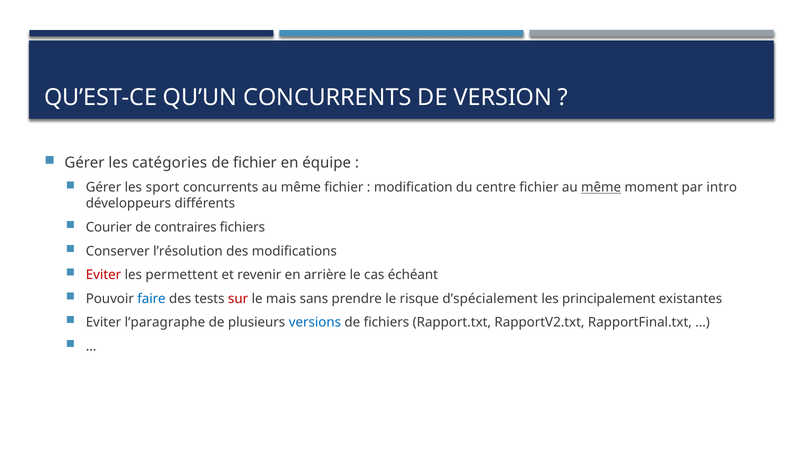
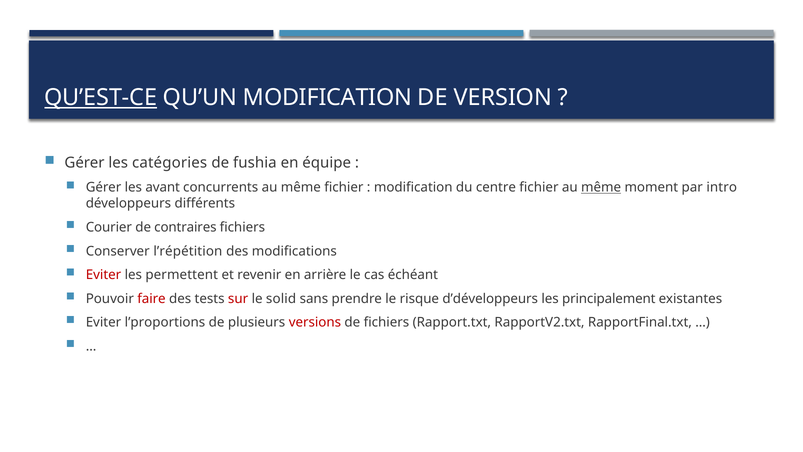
QU’EST-CE underline: none -> present (101, 98)
QU’UN CONCURRENTS: CONCURRENTS -> MODIFICATION (327, 98)
de fichier: fichier -> fushia (255, 163)
sport: sport -> avant (163, 187)
l’résolution: l’résolution -> l’répétition (188, 251)
faire colour: blue -> red (151, 298)
mais: mais -> solid (281, 298)
d’spécialement: d’spécialement -> d’développeurs (490, 298)
l’paragraphe: l’paragraphe -> l’proportions (165, 322)
versions colour: blue -> red (315, 322)
